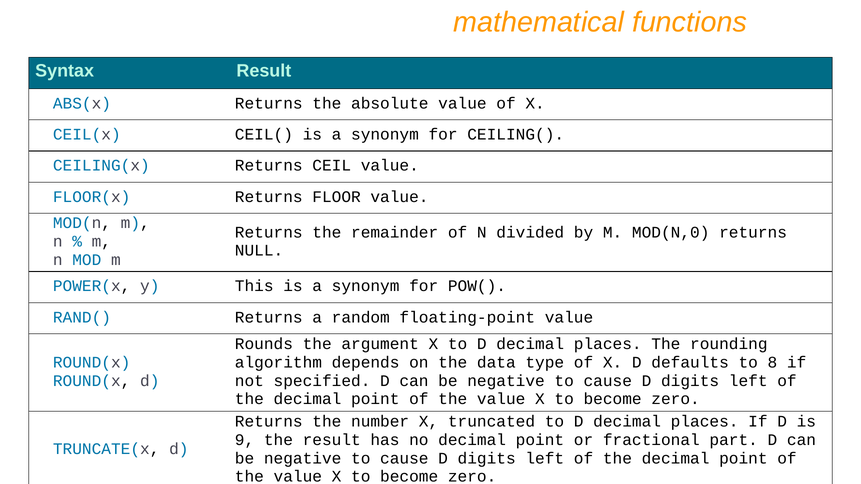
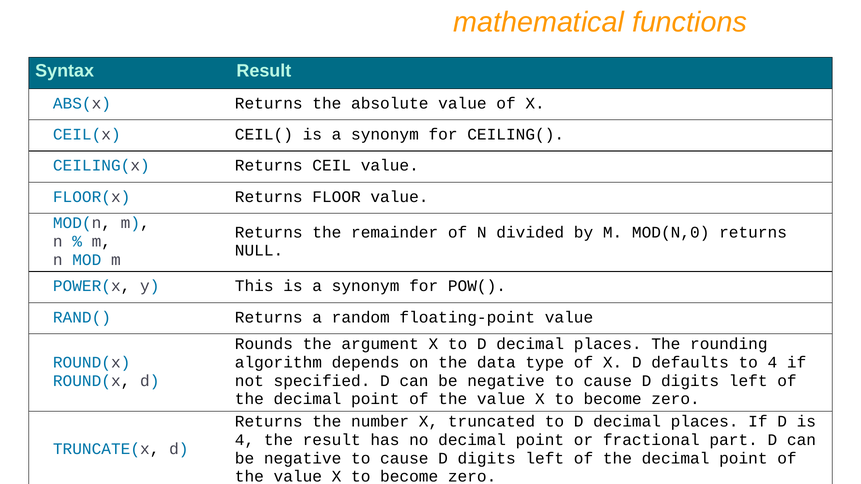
to 8: 8 -> 4 (772, 363)
9: 9 -> 4 (245, 440)
